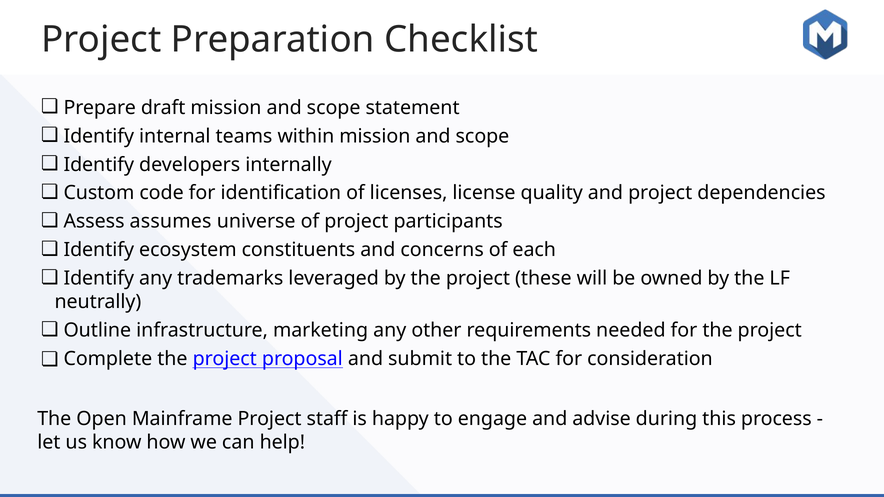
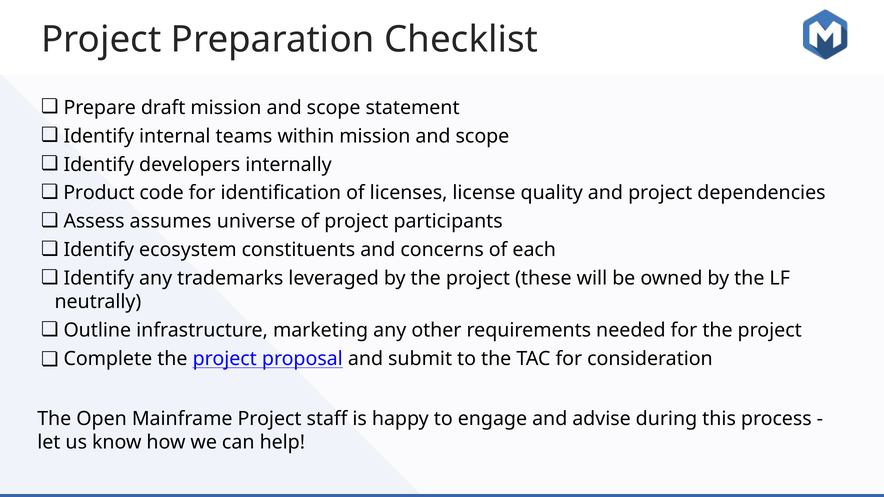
Custom: Custom -> Product (99, 193)
